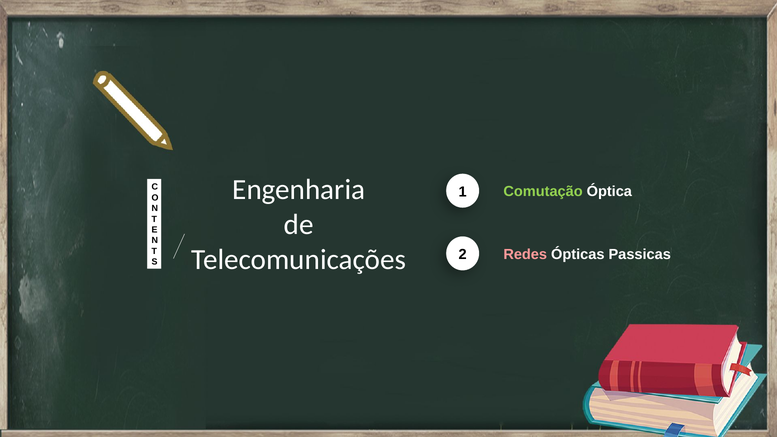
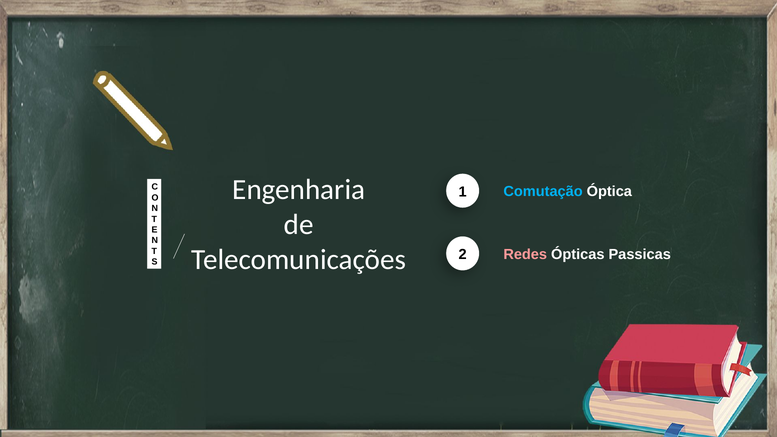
Comutação colour: light green -> light blue (543, 192)
